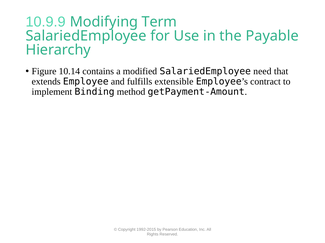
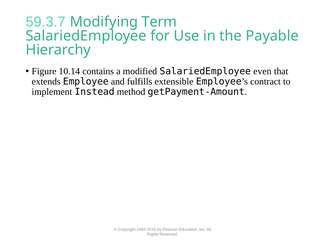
10.9.9: 10.9.9 -> 59.3.7 (46, 22)
need: need -> even (262, 72)
Binding: Binding -> Instead (95, 92)
